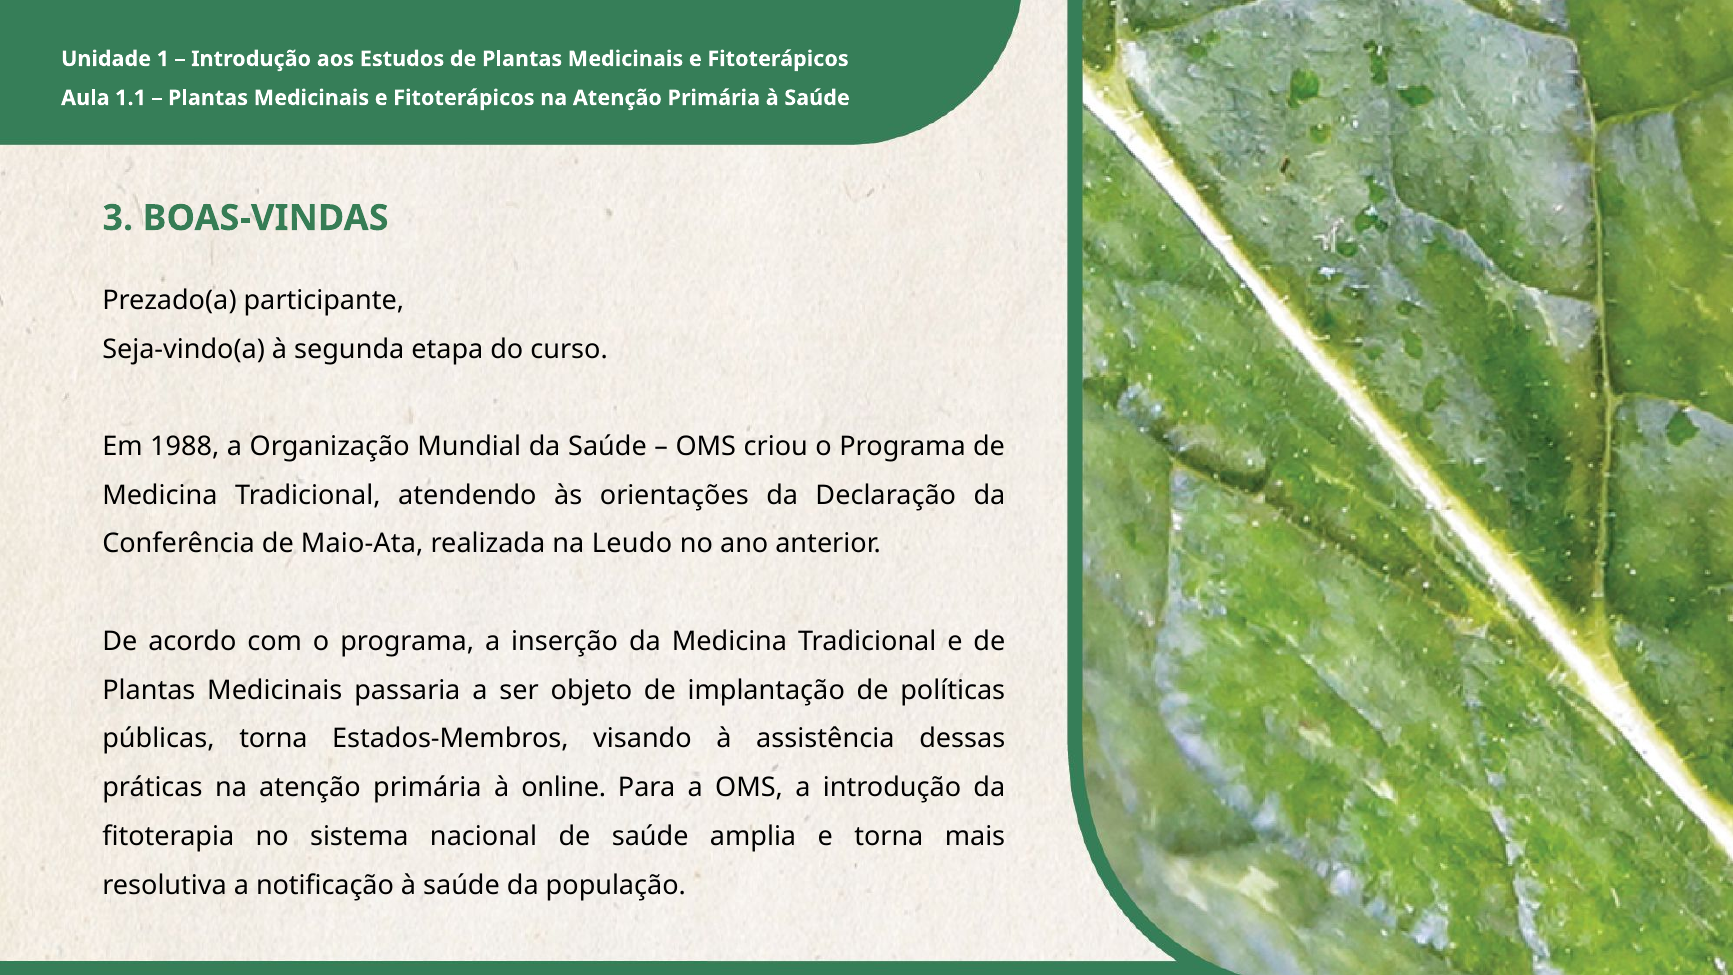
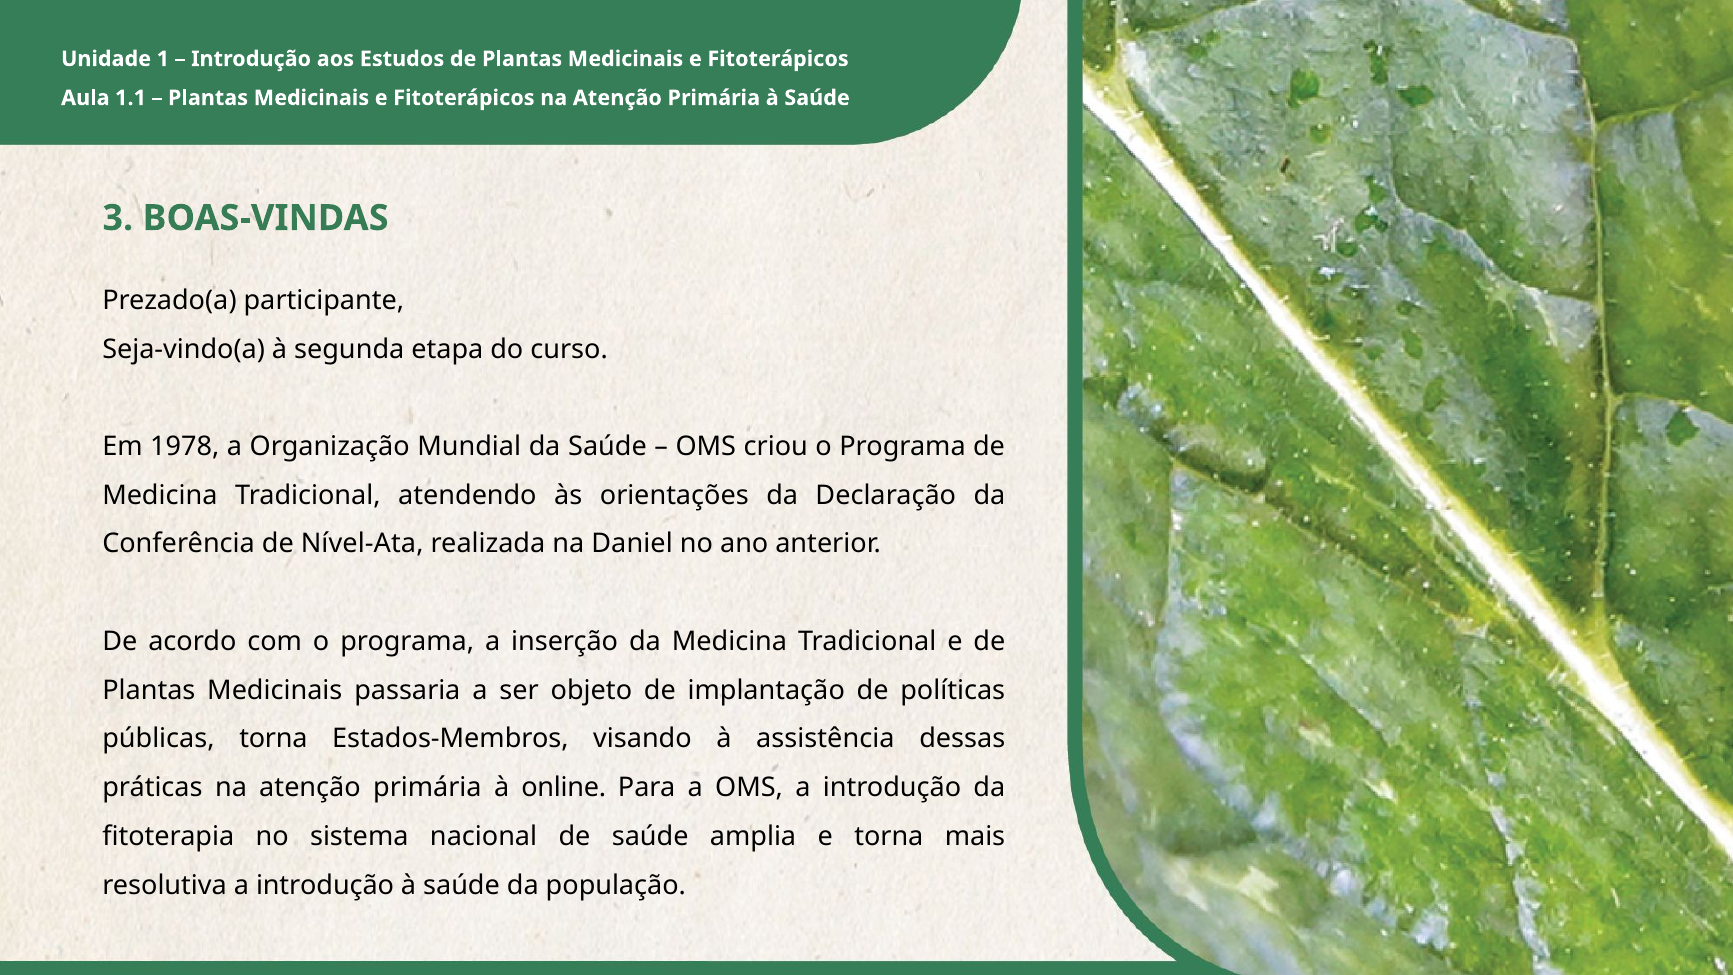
1988: 1988 -> 1978 (185, 446)
Maio-Ata: Maio-Ata -> Nível-Ata (362, 544)
Leudo: Leudo -> Daniel (632, 544)
resolutiva a notificação: notificação -> introdução (325, 885)
